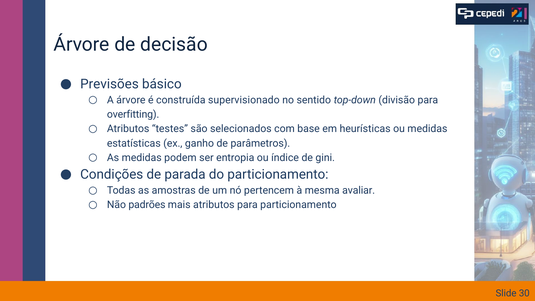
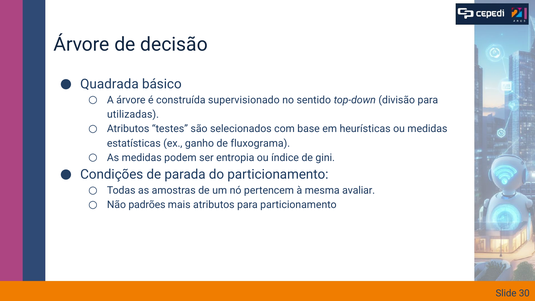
Previsões: Previsões -> Quadrada (109, 84)
overfitting: overfitting -> utilizadas (133, 114)
parâmetros: parâmetros -> fluxograma (260, 143)
